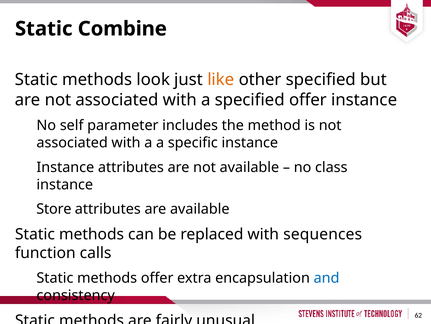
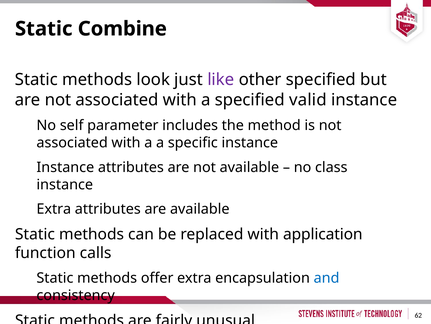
like colour: orange -> purple (221, 79)
specified offer: offer -> valid (308, 100)
Store: Store -> Extra (54, 209)
sequences: sequences -> application (323, 234)
